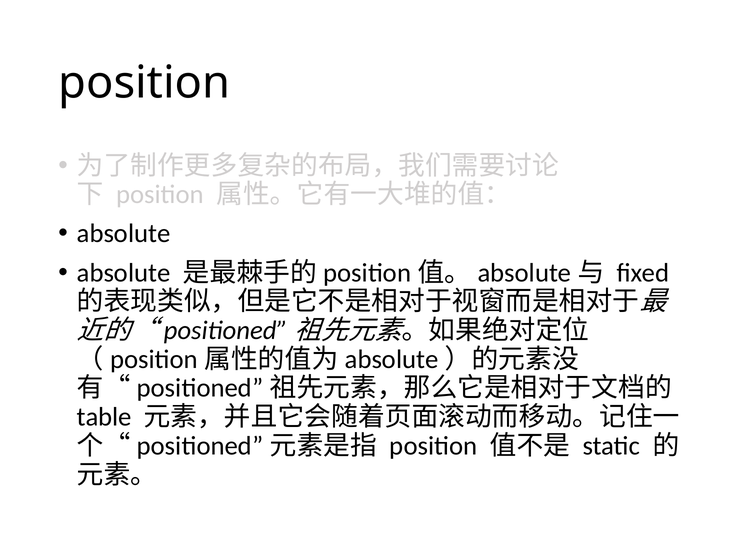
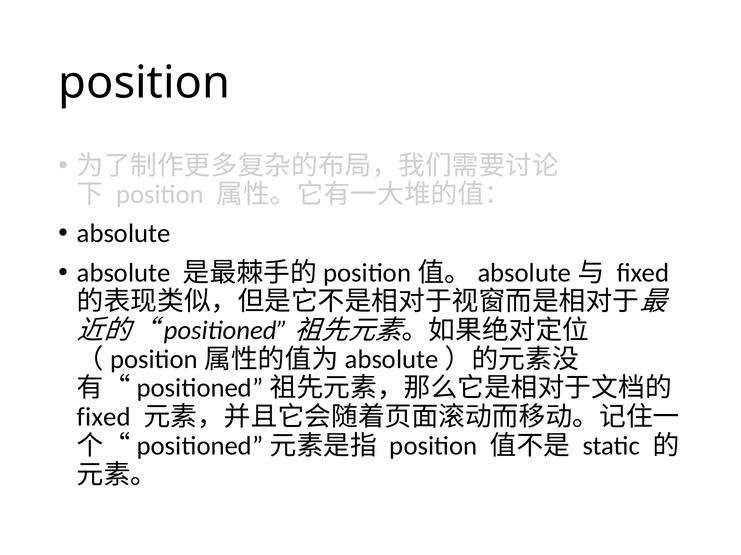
table: table -> fixed (104, 418)
